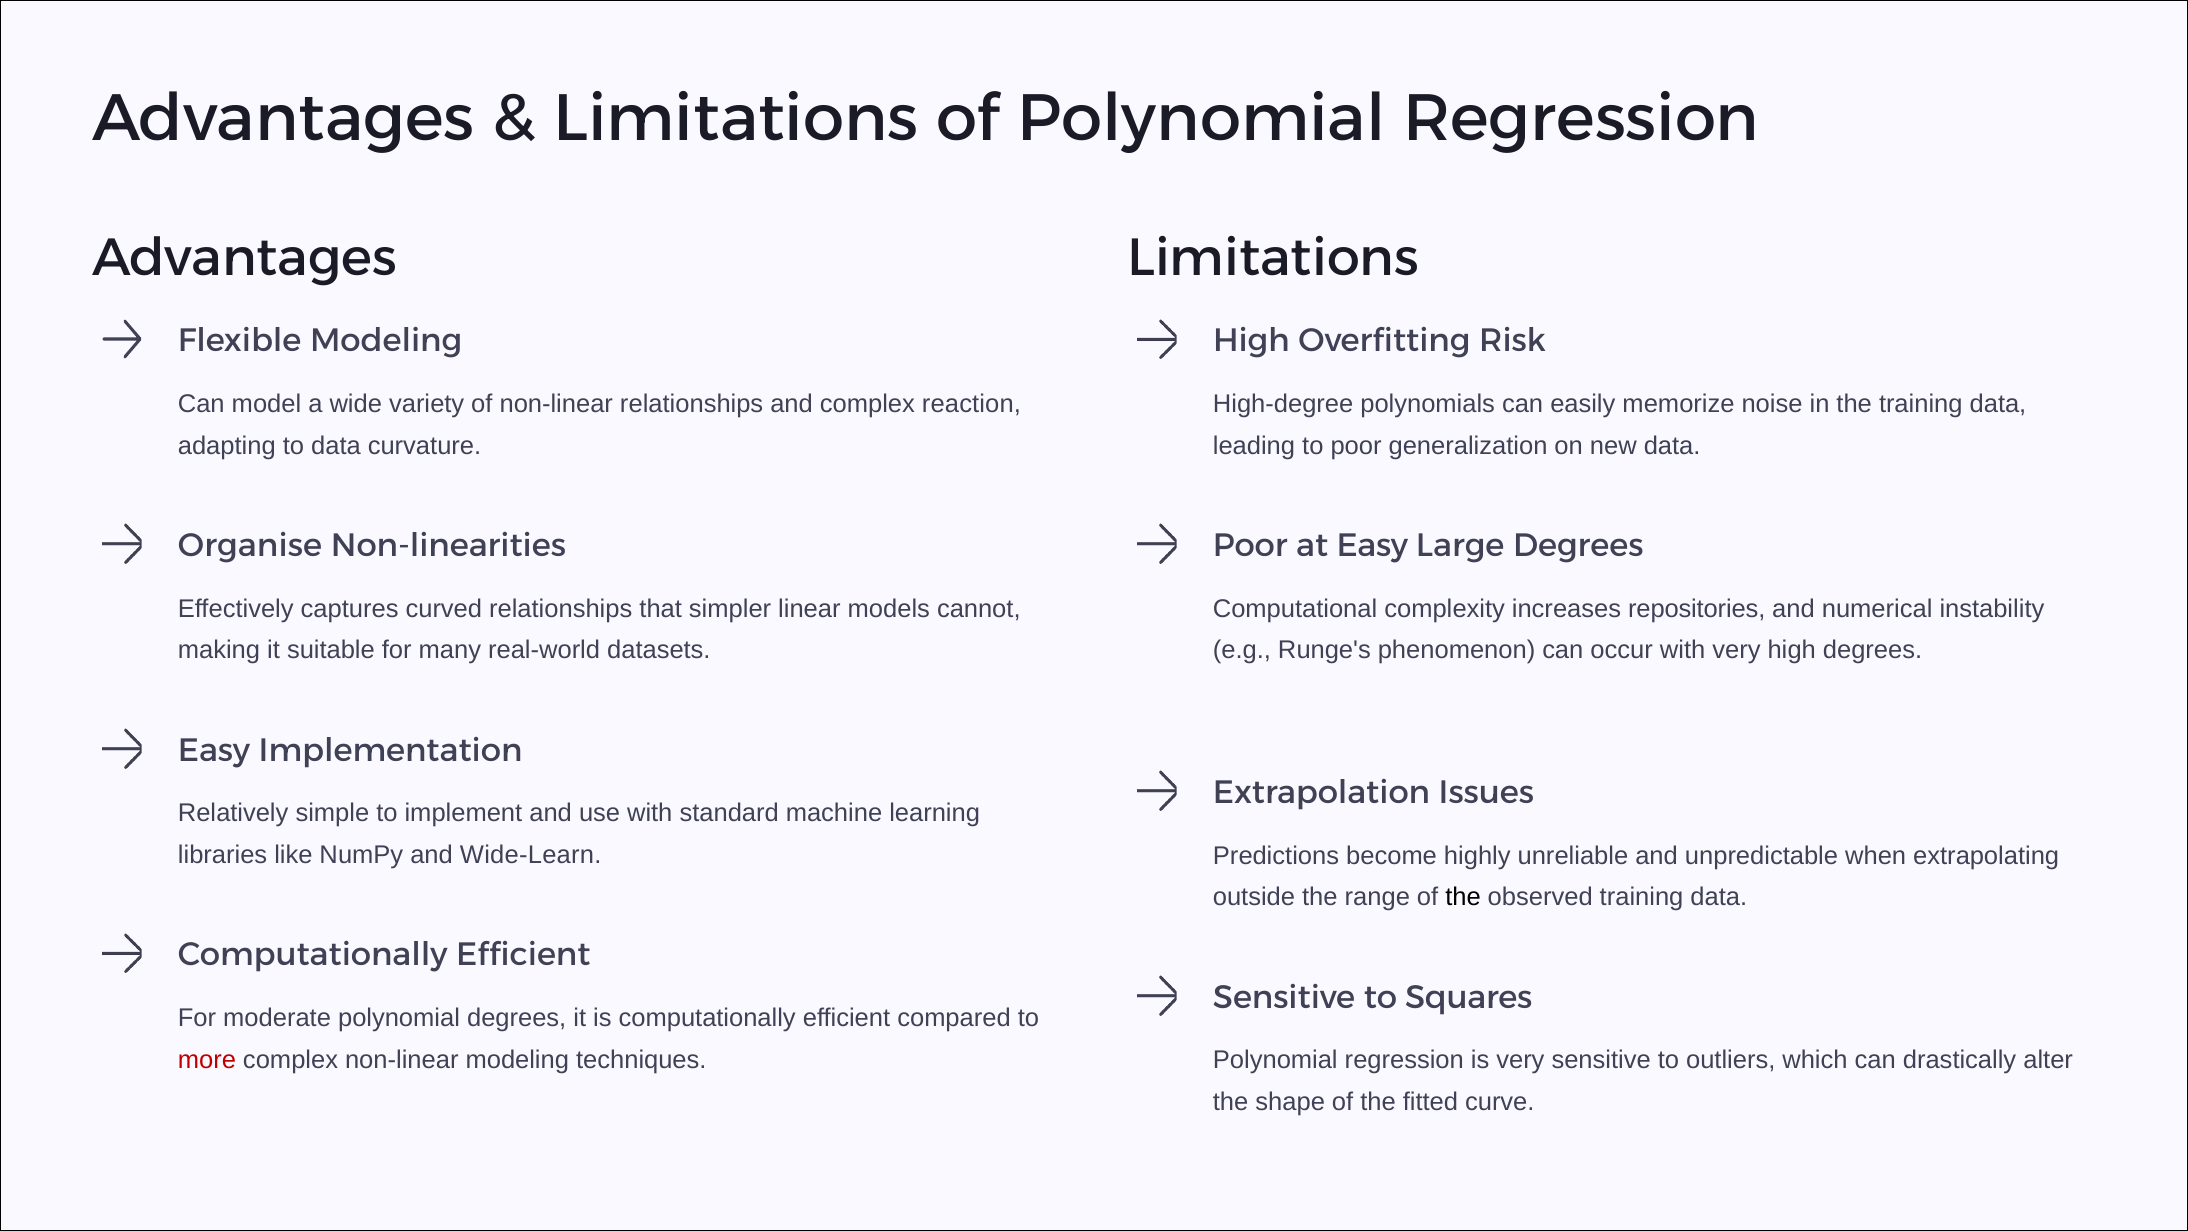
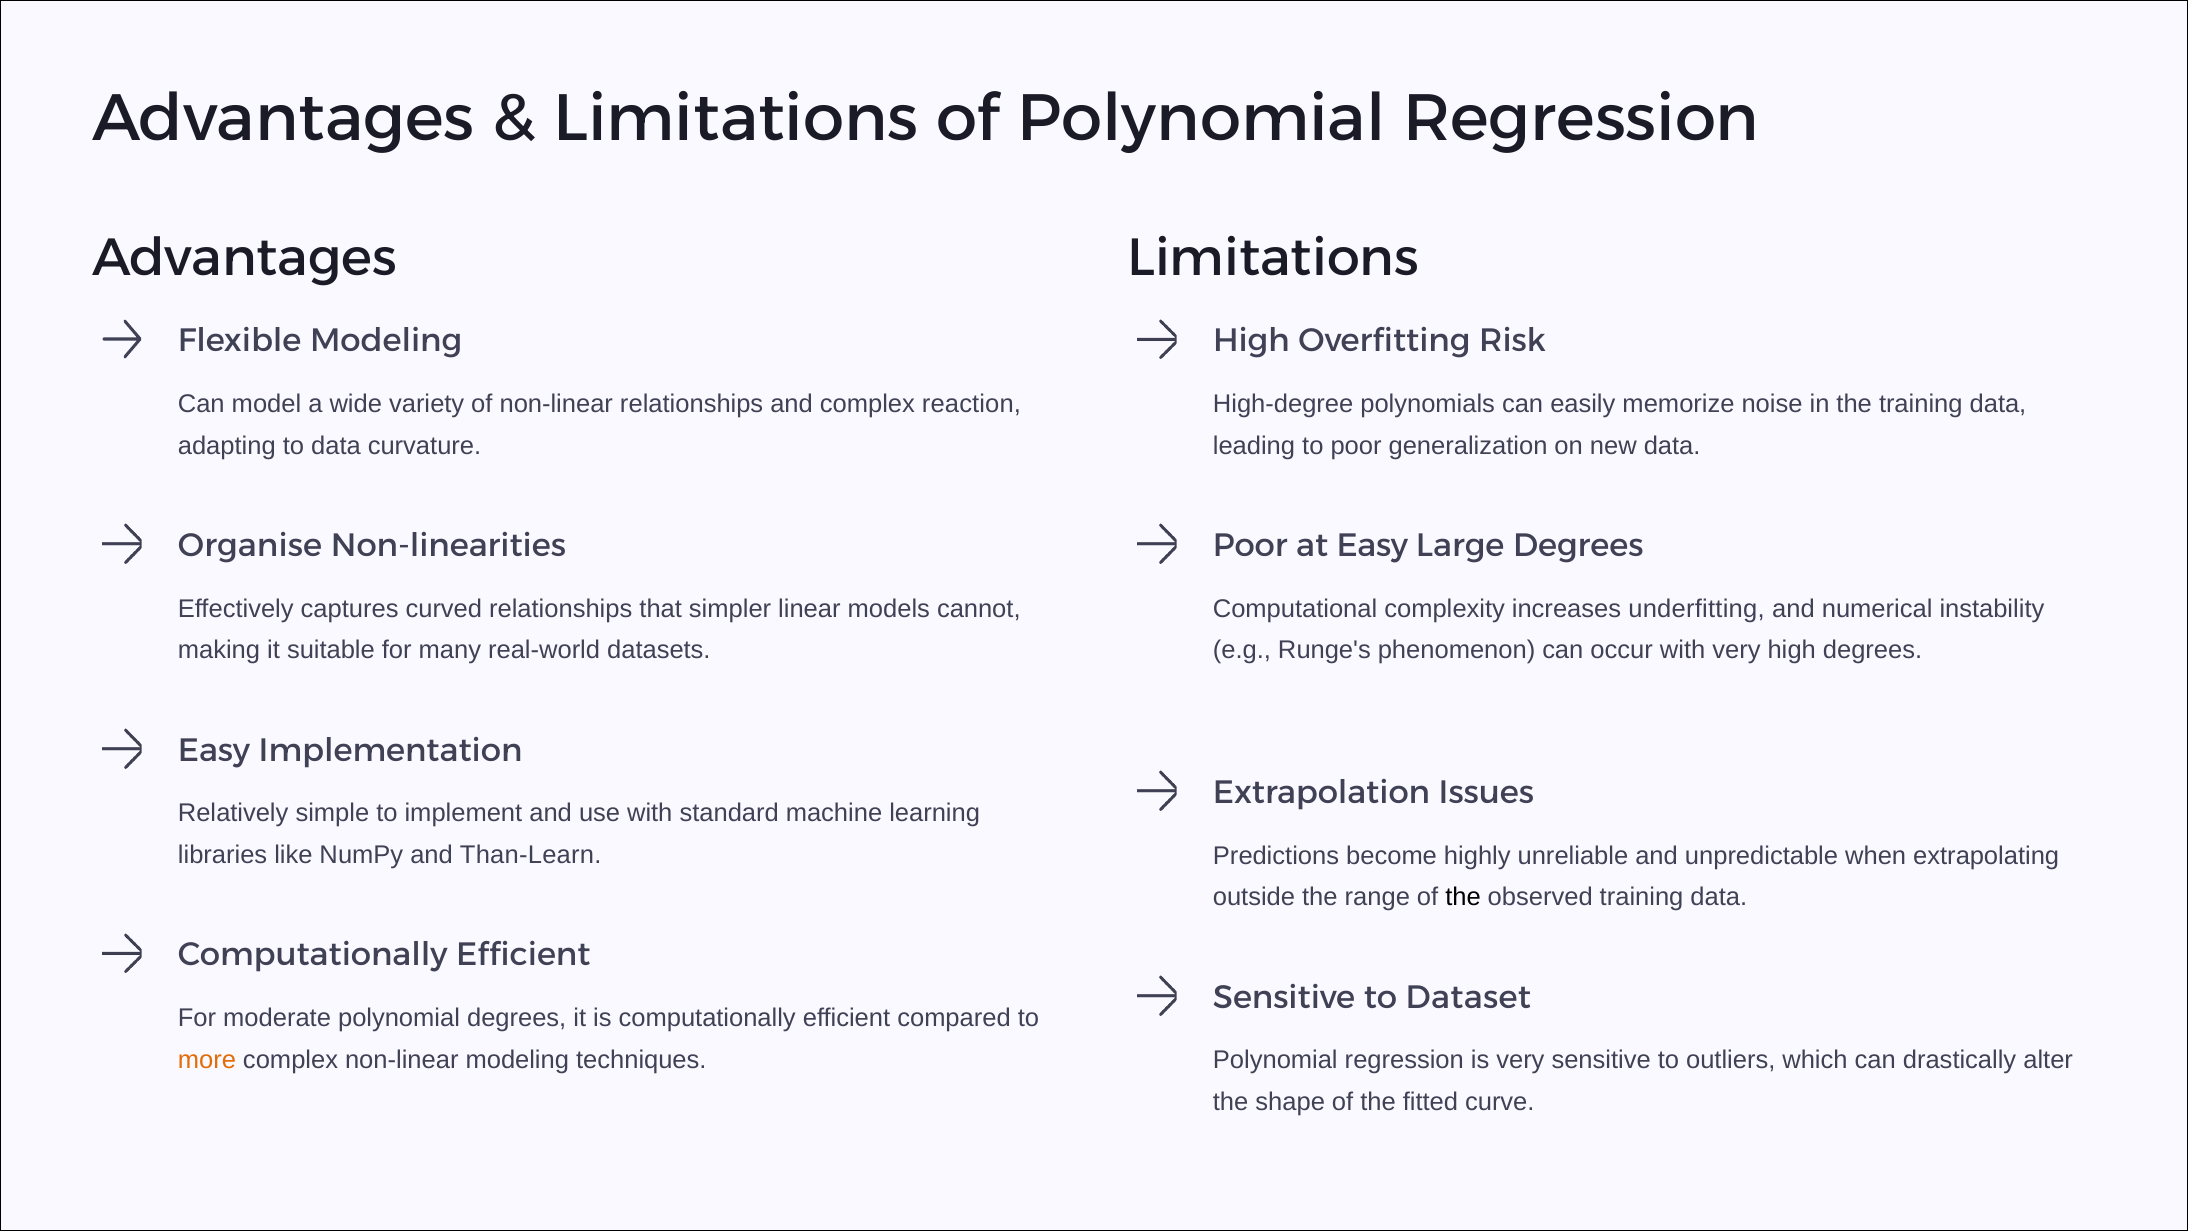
repositories: repositories -> underfitting (1697, 609)
Wide-Learn: Wide-Learn -> Than-Learn (531, 855)
Squares: Squares -> Dataset (1468, 997)
more colour: red -> orange (207, 1060)
